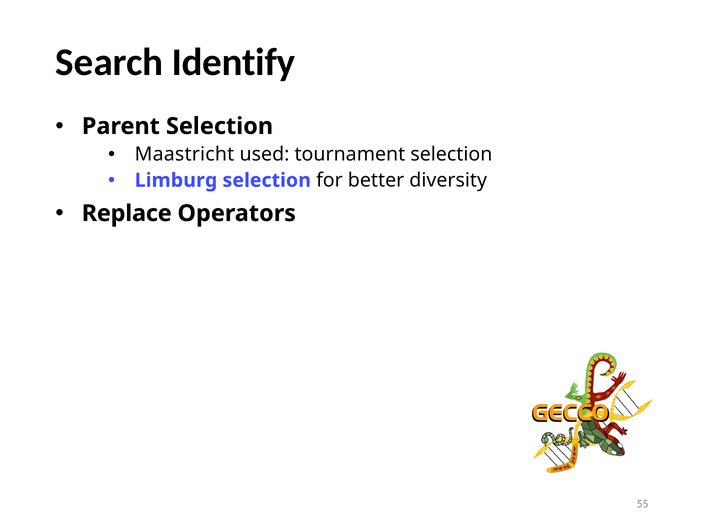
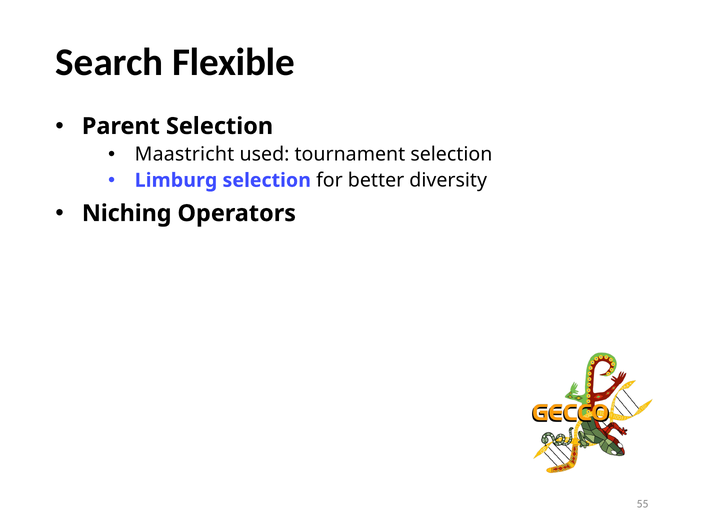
Identify: Identify -> Flexible (234, 62)
Replace: Replace -> Niching (127, 213)
